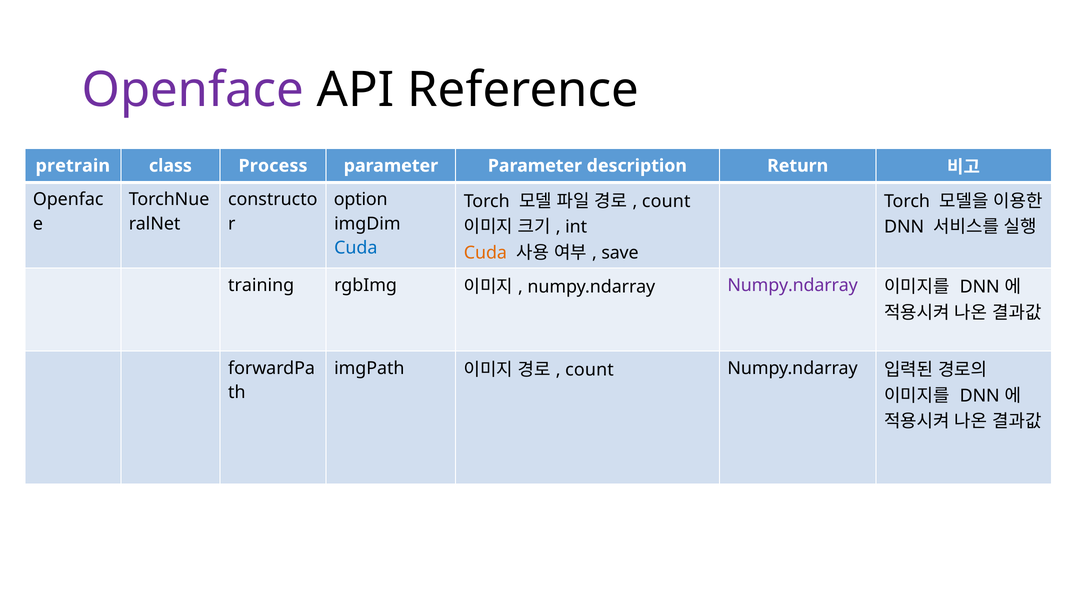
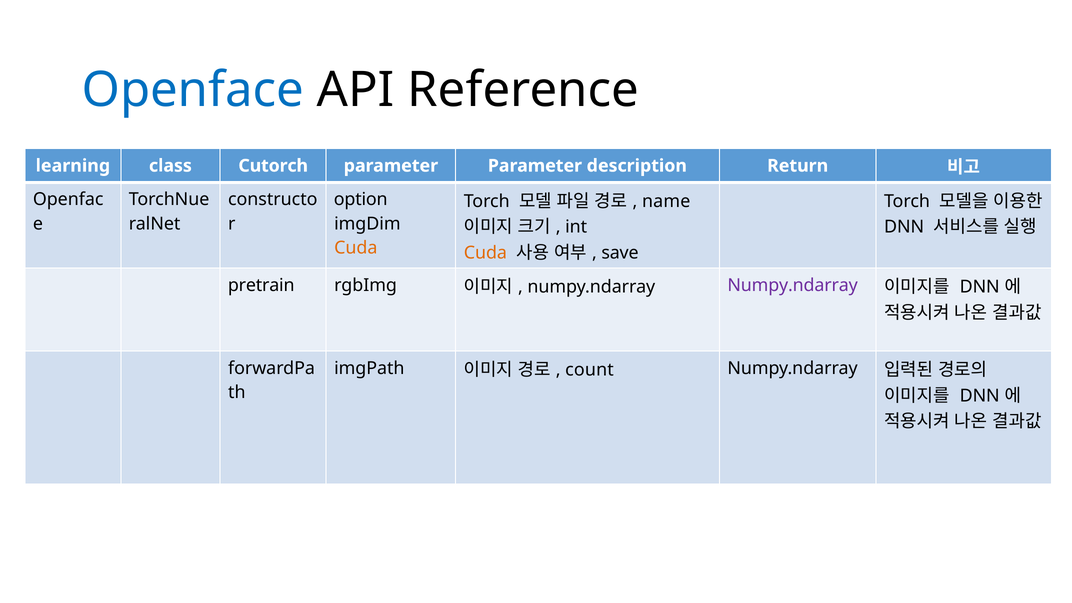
Openface colour: purple -> blue (193, 90)
pretrain: pretrain -> learning (73, 166)
Process: Process -> Cutorch (273, 166)
count: count -> name (666, 201)
Cuda colour: blue -> orange (356, 248)
training: training -> pretrain (261, 285)
